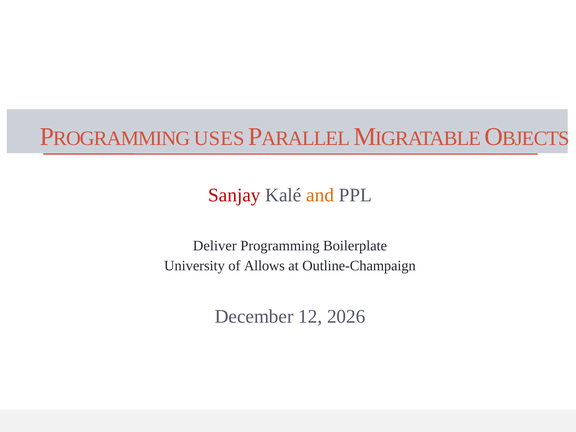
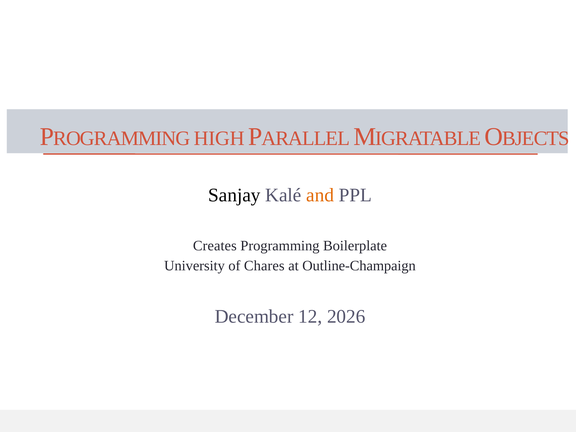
USES: USES -> HIGH (219, 138)
Sanjay colour: red -> black (234, 195)
Deliver: Deliver -> Creates (215, 246)
Allows: Allows -> Chares (264, 266)
